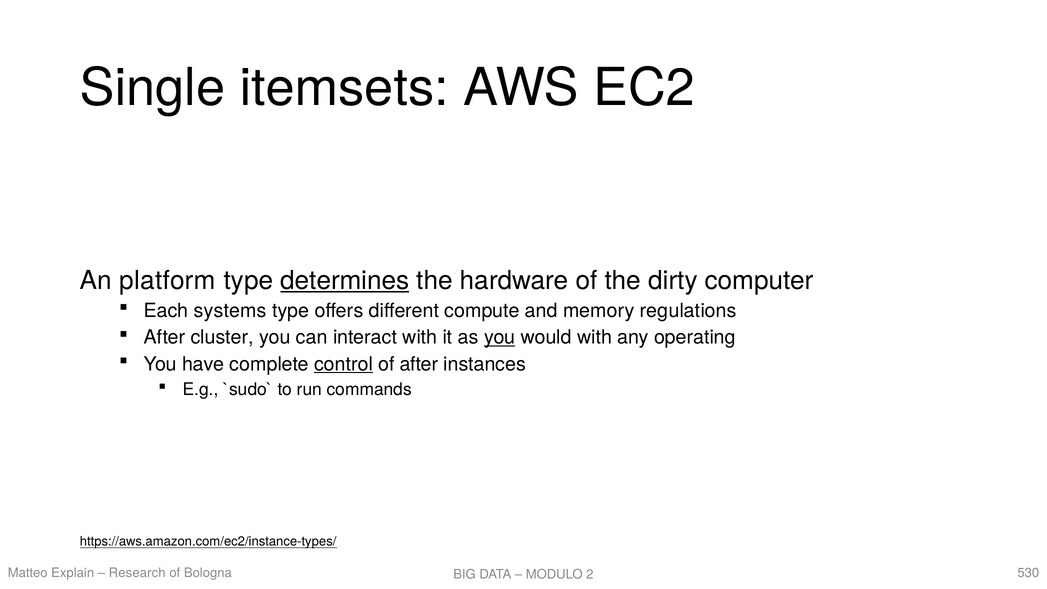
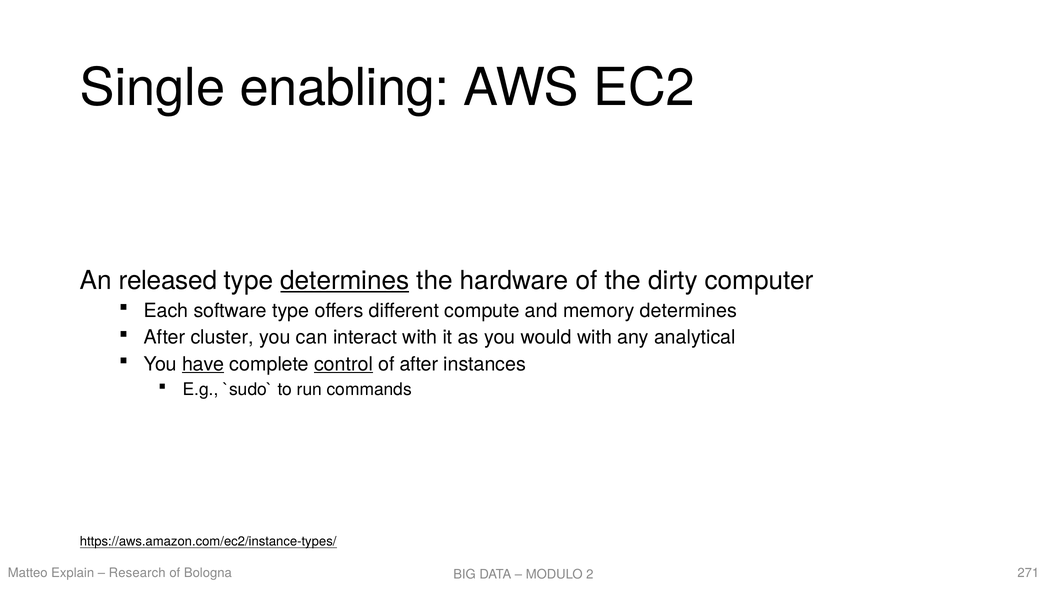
itemsets: itemsets -> enabling (344, 88)
platform: platform -> released (168, 281)
systems: systems -> software (230, 311)
memory regulations: regulations -> determines (688, 311)
you underline: present -> none (500, 337)
operating: operating -> analytical (695, 337)
have underline: none -> present (203, 364)
530: 530 -> 271 (1028, 573)
